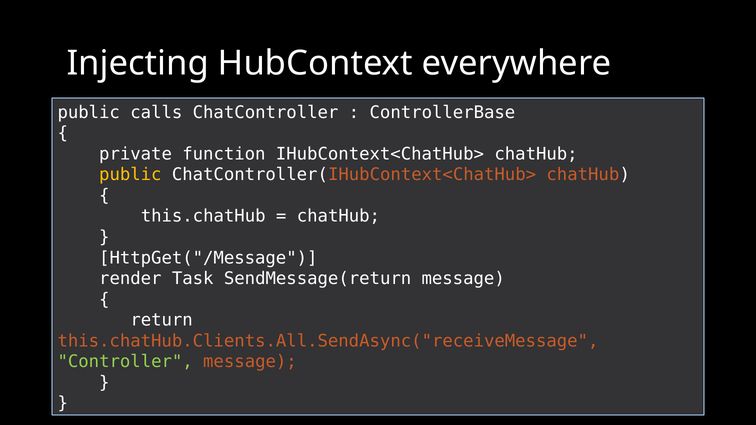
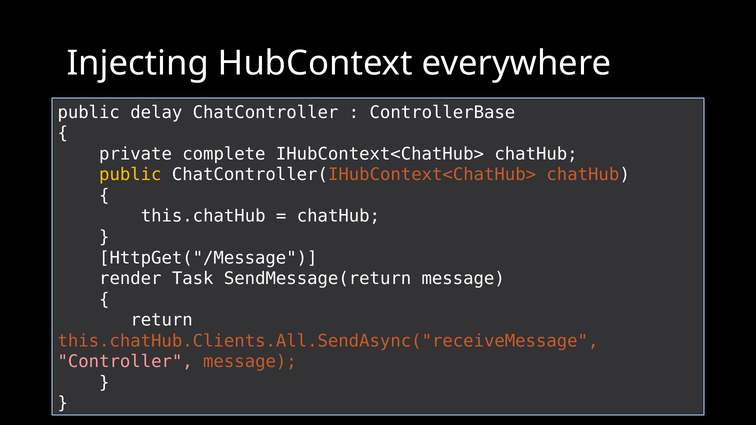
calls: calls -> delay (156, 112)
function: function -> complete (224, 154)
Controller colour: light green -> pink (125, 362)
